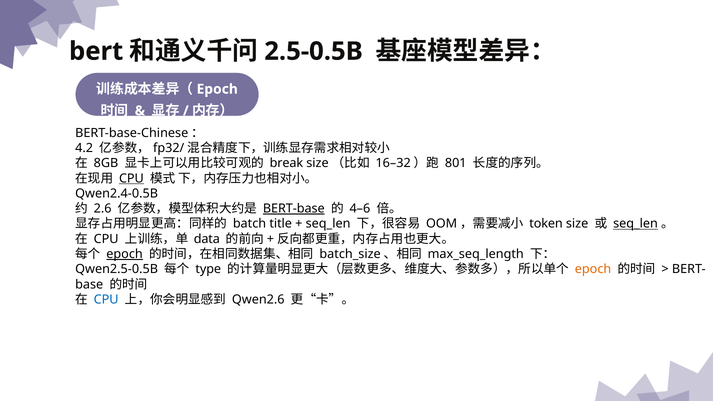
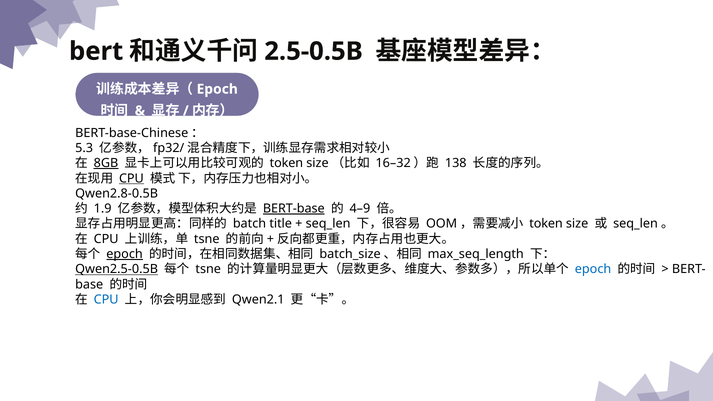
4.2: 4.2 -> 5.3 (84, 148)
8GB underline: none -> present (106, 163)
break: break -> token (286, 163)
801: 801 -> 138 (456, 163)
Qwen2.4-0.5B: Qwen2.4-0.5B -> Qwen2.8-0.5B (117, 194)
2.6: 2.6 -> 1.9 (103, 209)
4–6: 4–6 -> 4–9 (360, 209)
seq_len underline: present -> none (636, 224)
data: data -> tsne (207, 239)
Qwen2.5-0.5B underline: none -> present (117, 269)
type: type -> tsne (208, 269)
epoch colour: orange -> blue (593, 269)
Qwen2.6: Qwen2.6 -> Qwen2.1 (258, 300)
